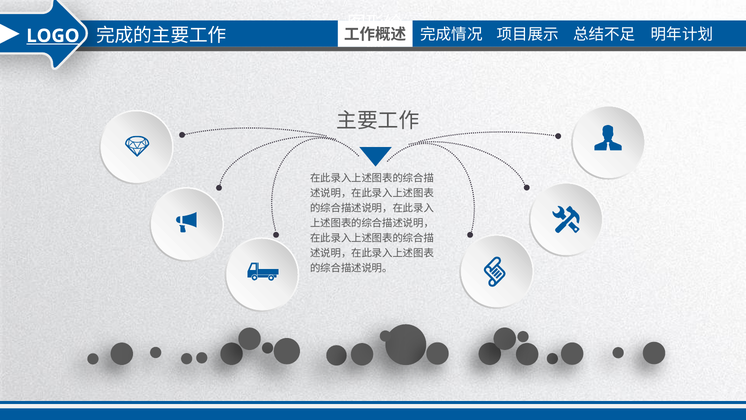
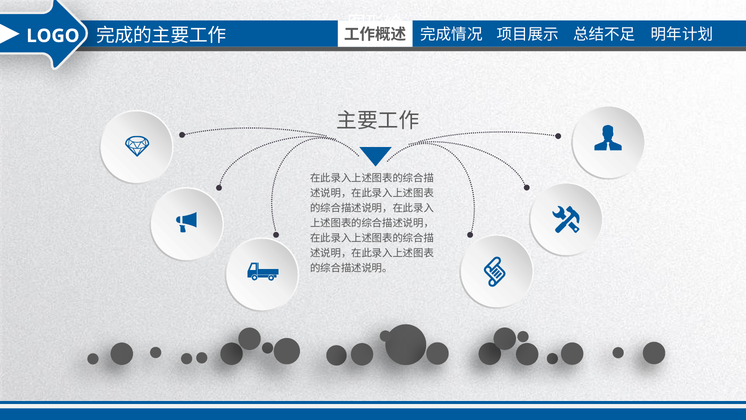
LOGO underline: present -> none (53, 36)
